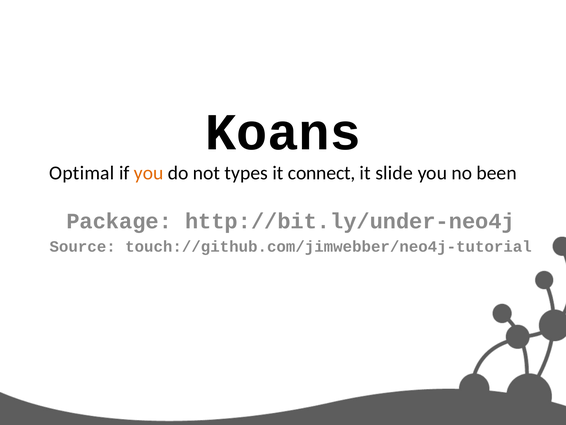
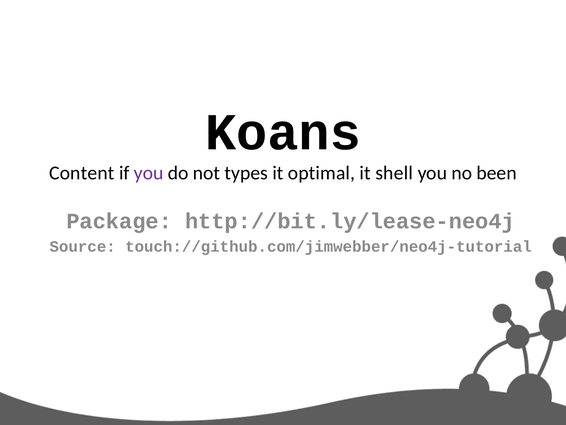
Optimal: Optimal -> Content (82, 173)
you colour: orange -> purple (149, 173)
connect: connect -> optimal (322, 173)
slide: slide -> shell (394, 173)
http://bit.ly/under-neo4j: http://bit.ly/under-neo4j -> http://bit.ly/lease-neo4j (350, 221)
